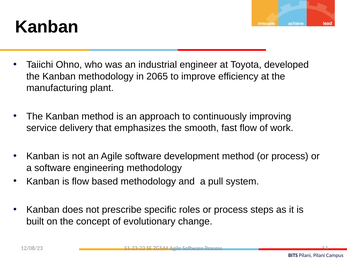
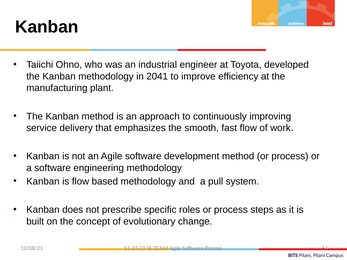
2065: 2065 -> 2041 (157, 76)
